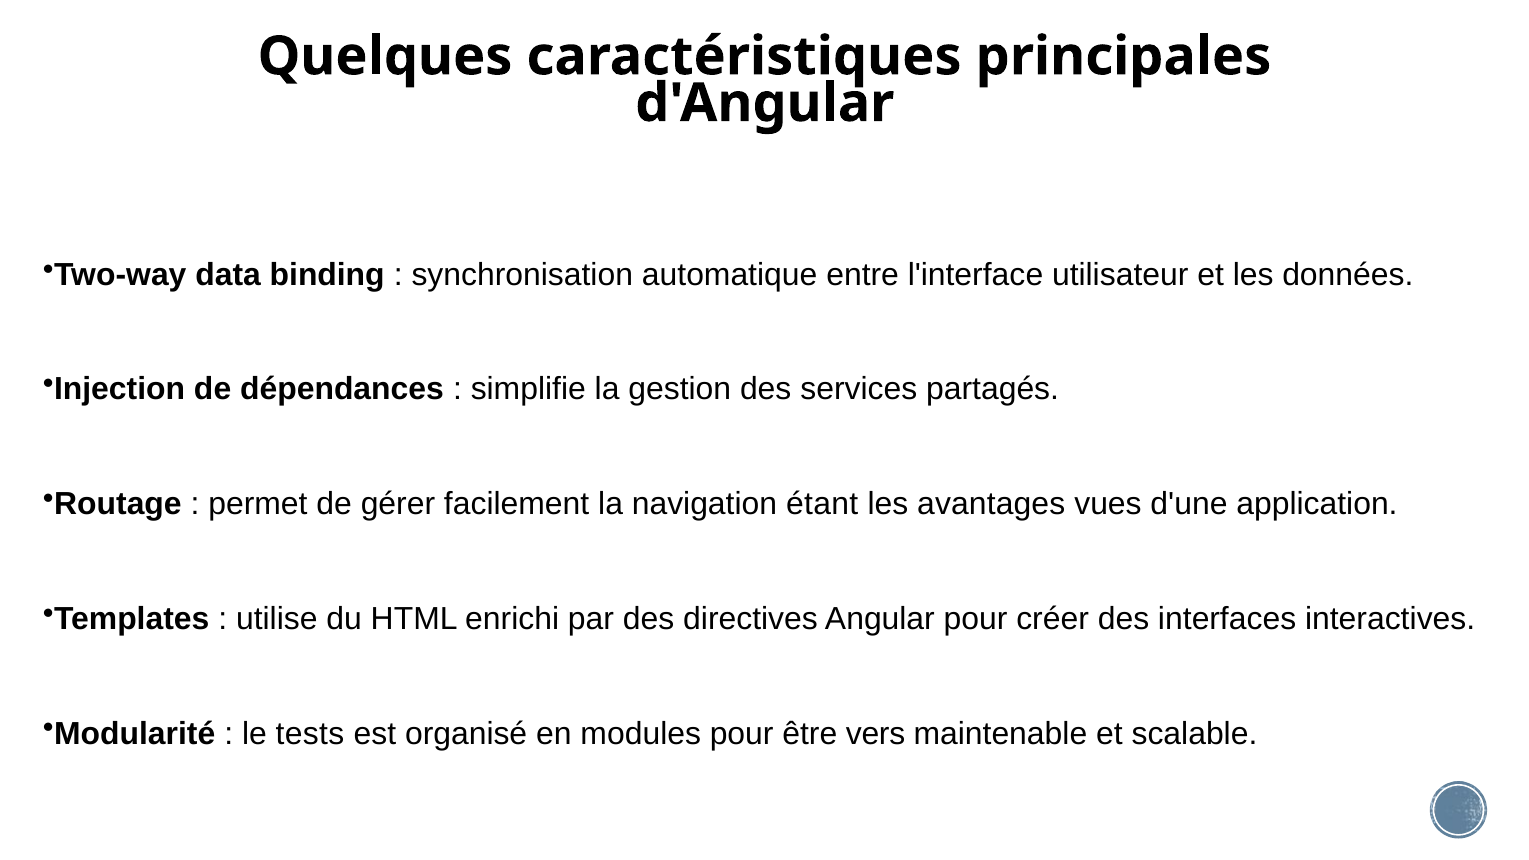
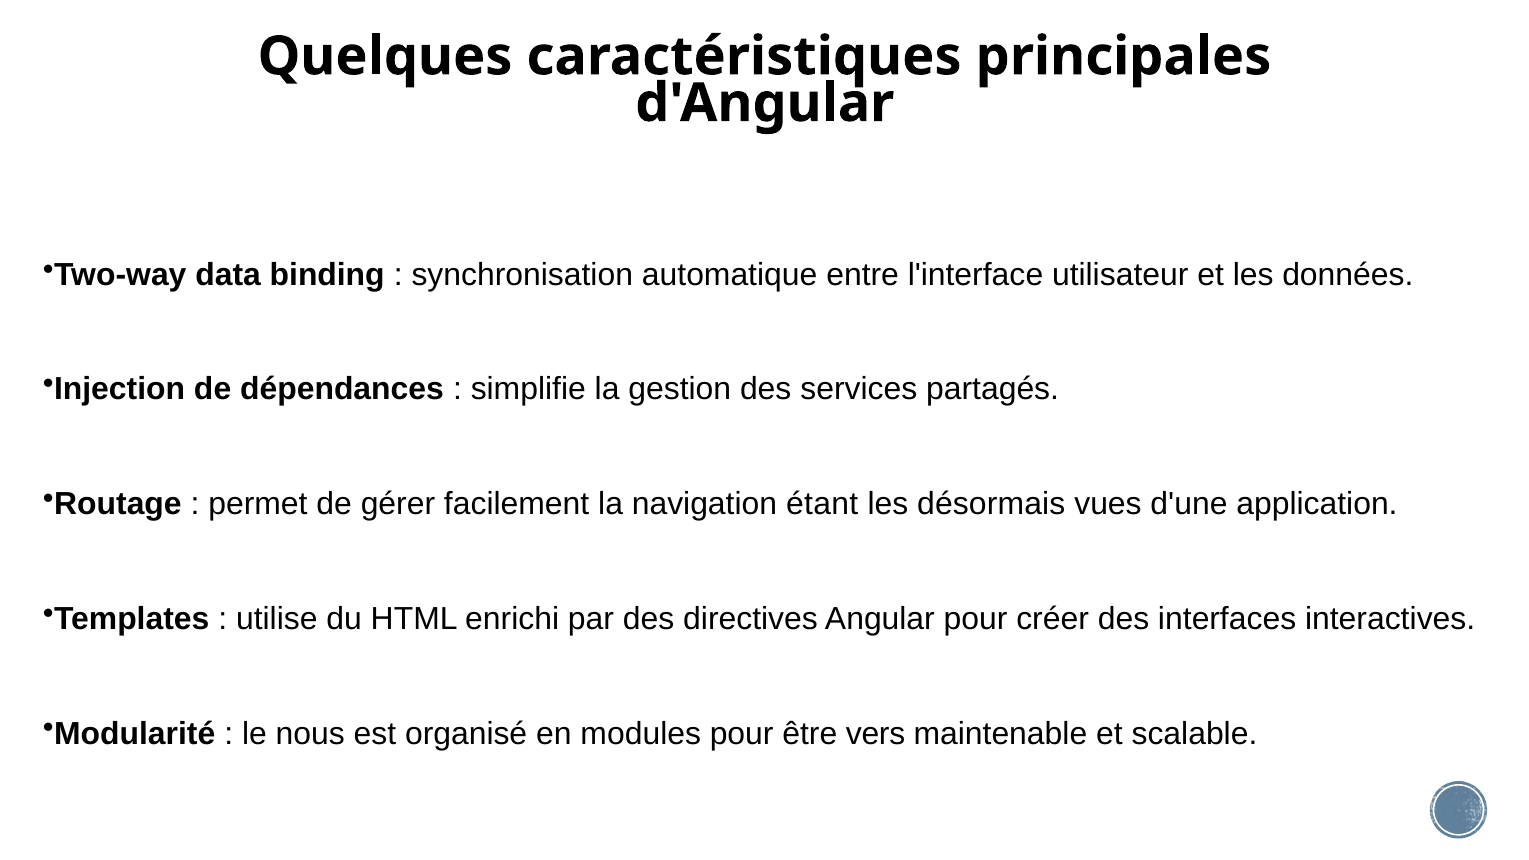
avantages: avantages -> désormais (991, 504)
tests: tests -> nous (310, 734)
